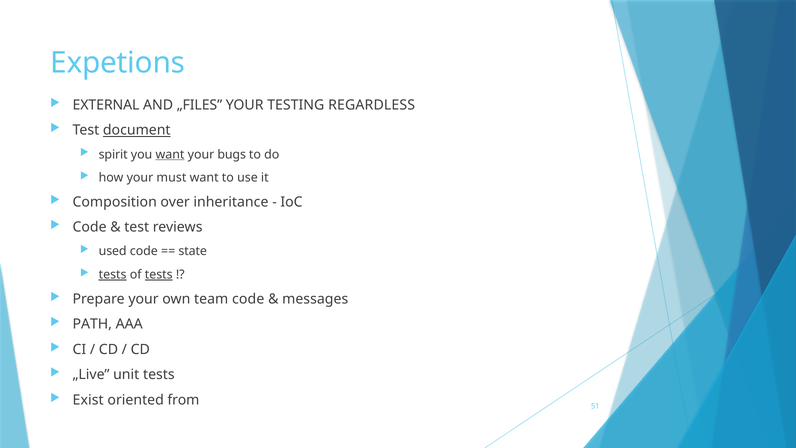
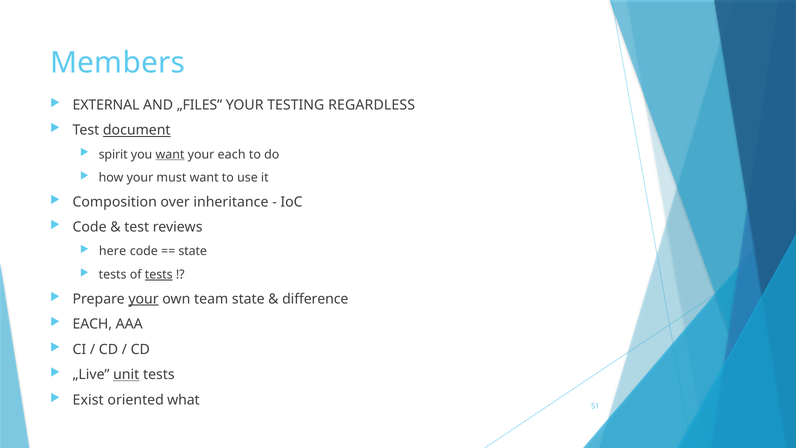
Expetions: Expetions -> Members (118, 63)
your bugs: bugs -> each (232, 154)
used: used -> here (113, 251)
tests underline: present -> none (113, 274)
your underline: none -> present (144, 299)
team code: code -> state (248, 299)
messages: messages -> difference (315, 299)
PATH: PATH -> EACH (92, 324)
unit underline: none -> present (126, 374)
from: from -> what (183, 400)
